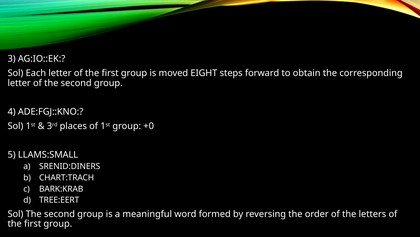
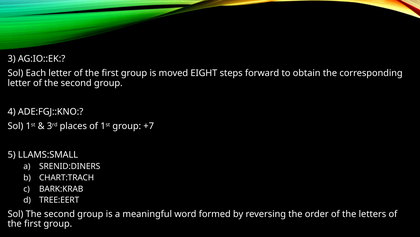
+0: +0 -> +7 (149, 126)
